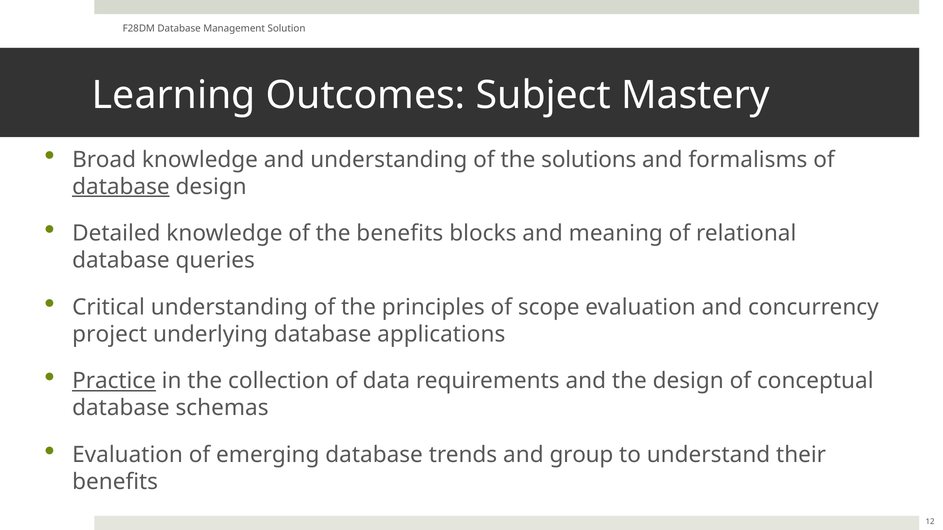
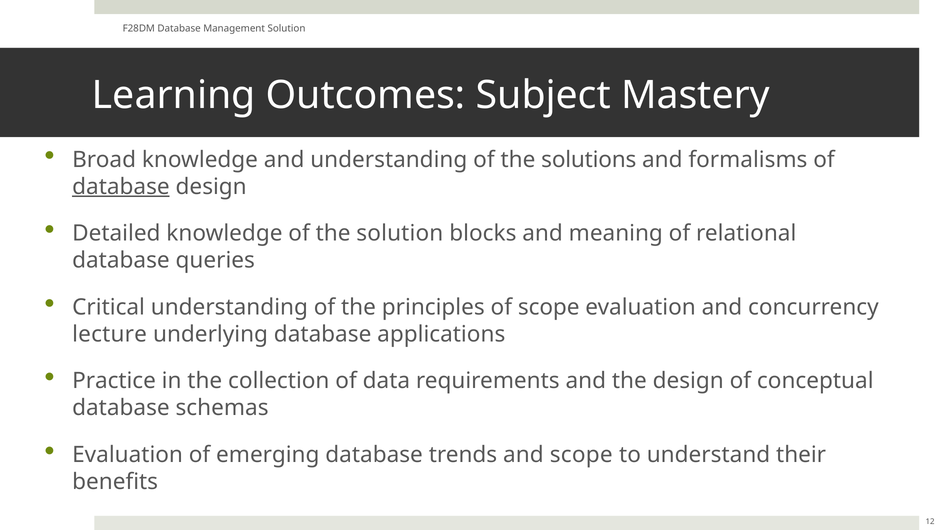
the benefits: benefits -> solution (400, 234)
project: project -> lecture (110, 334)
Practice underline: present -> none (114, 381)
and group: group -> scope (581, 455)
